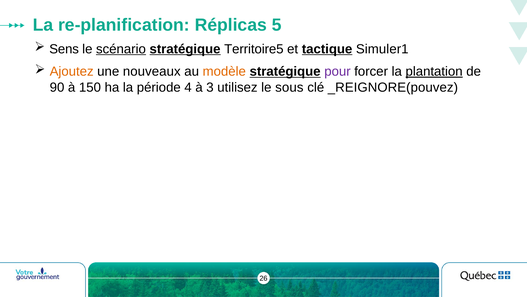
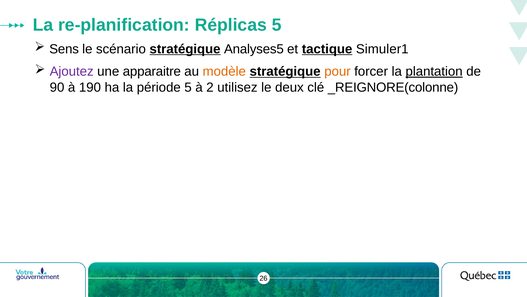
scénario underline: present -> none (121, 49)
Territoire5: Territoire5 -> Analyses5 (254, 49)
Ajoutez colour: orange -> purple (72, 71)
nouveaux: nouveaux -> apparaitre (152, 71)
pour colour: purple -> orange (337, 71)
150: 150 -> 190 (90, 87)
période 4: 4 -> 5 (188, 87)
3: 3 -> 2 (210, 87)
sous: sous -> deux (289, 87)
_REIGNORE(pouvez: _REIGNORE(pouvez -> _REIGNORE(colonne (393, 87)
